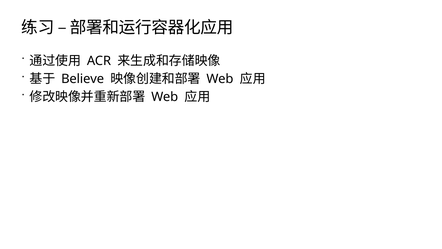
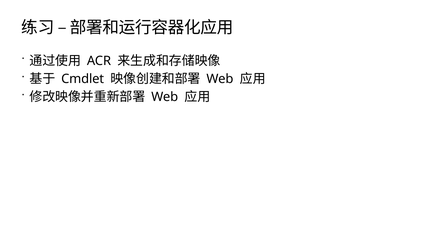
Believe: Believe -> Cmdlet (83, 79)
